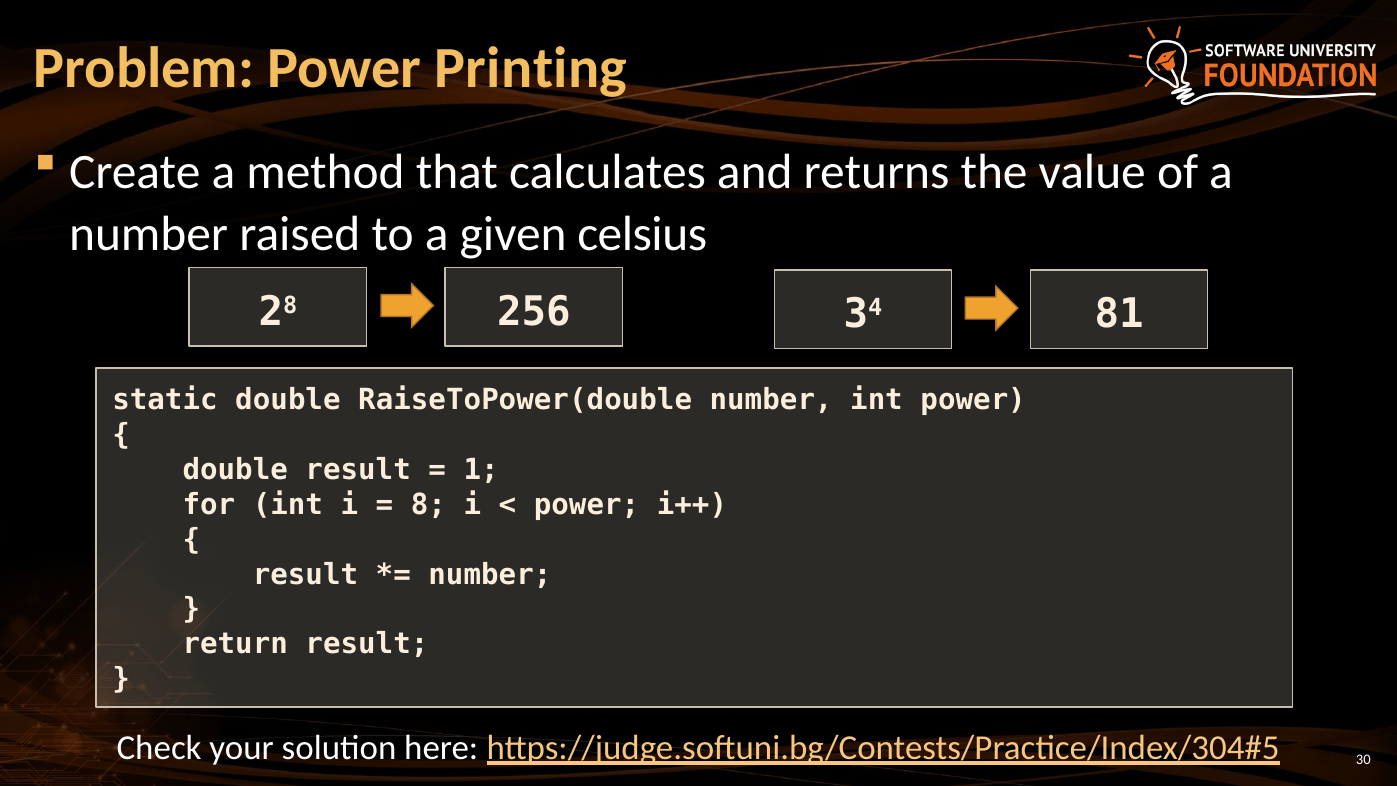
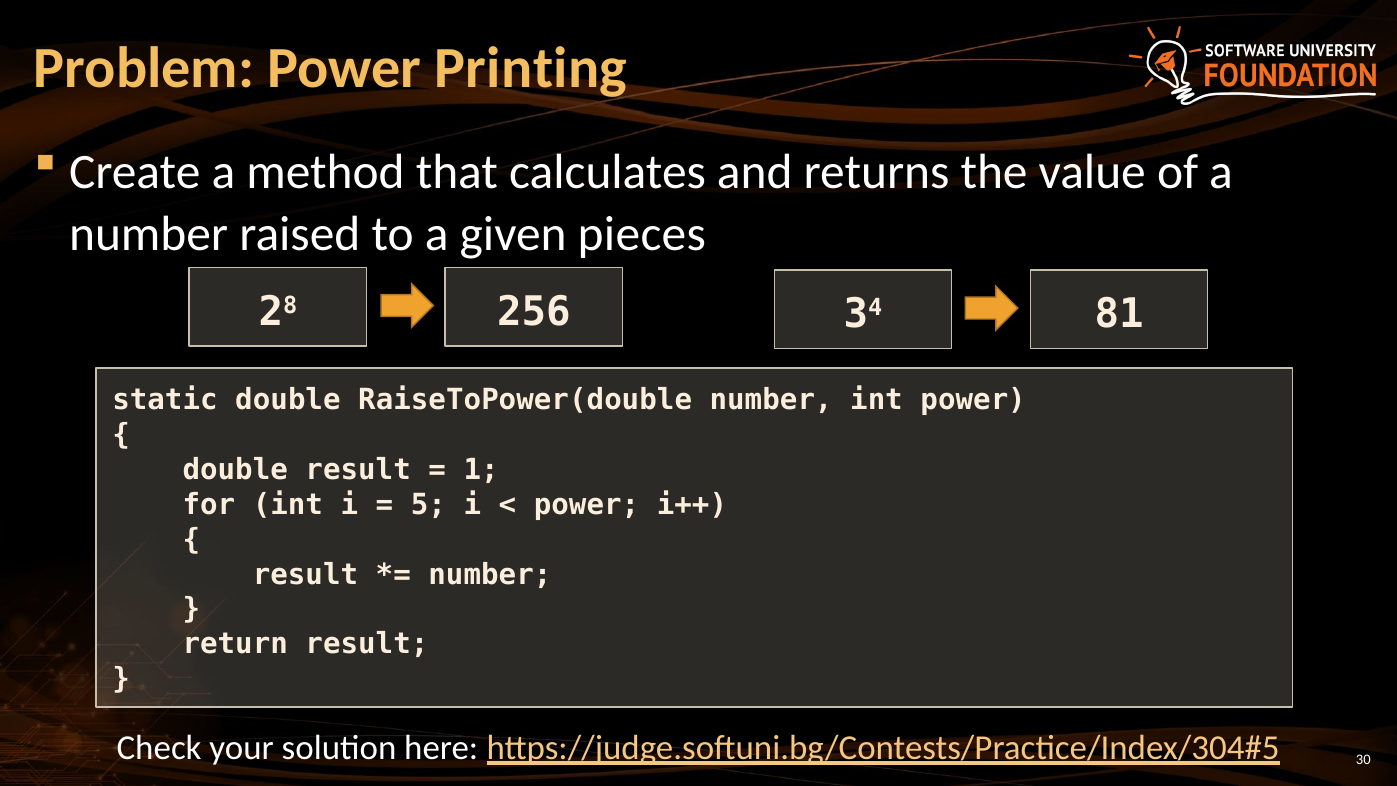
celsius: celsius -> pieces (642, 234)
8: 8 -> 5 (428, 505)
